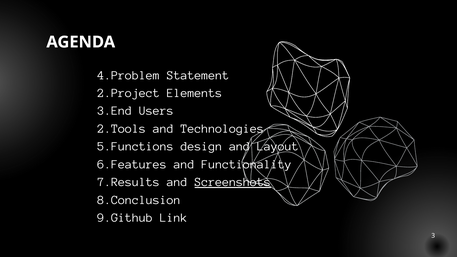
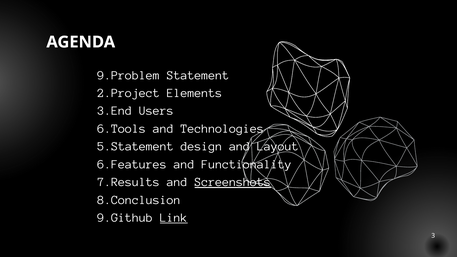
4.Problem: 4.Problem -> 9.Problem (129, 75)
2.Tools: 2.Tools -> 6.Tools (122, 129)
5.Functions: 5.Functions -> 5.Statement (136, 146)
Link underline: none -> present (174, 218)
